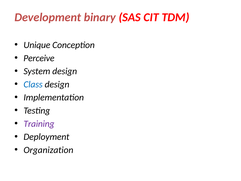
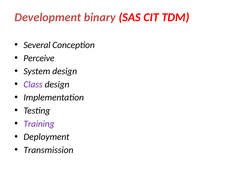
Unique: Unique -> Several (37, 45)
Class colour: blue -> purple (33, 84)
Organization: Organization -> Transmission (48, 150)
